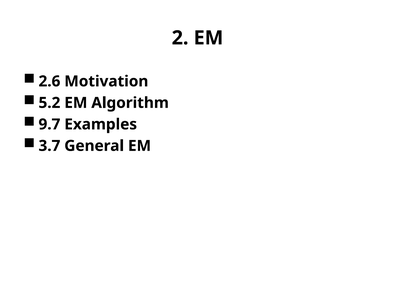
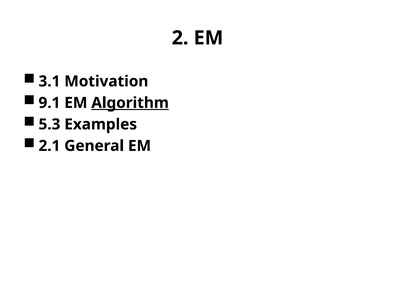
2.6: 2.6 -> 3.1 (49, 81)
5.2: 5.2 -> 9.1 (49, 103)
Algorithm underline: none -> present (130, 103)
9.7: 9.7 -> 5.3 (49, 124)
3.7: 3.7 -> 2.1 (49, 146)
